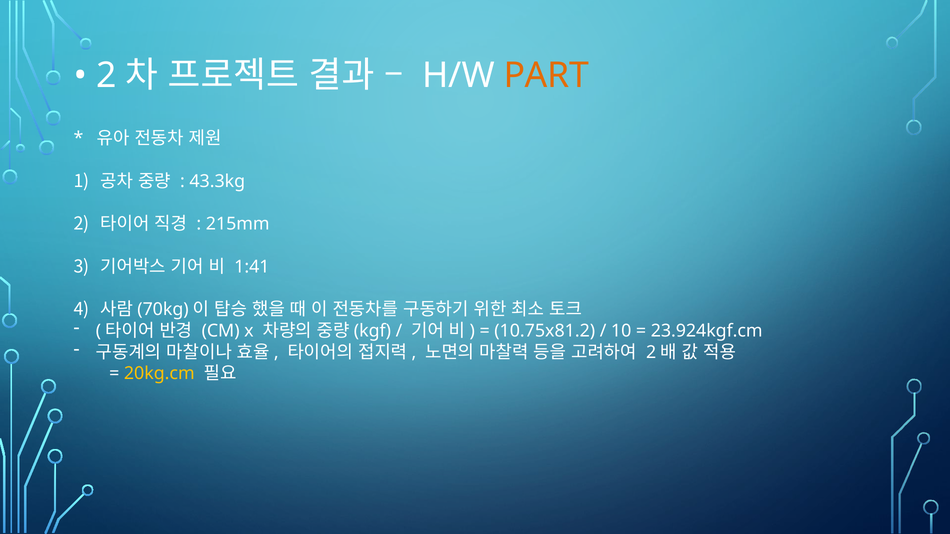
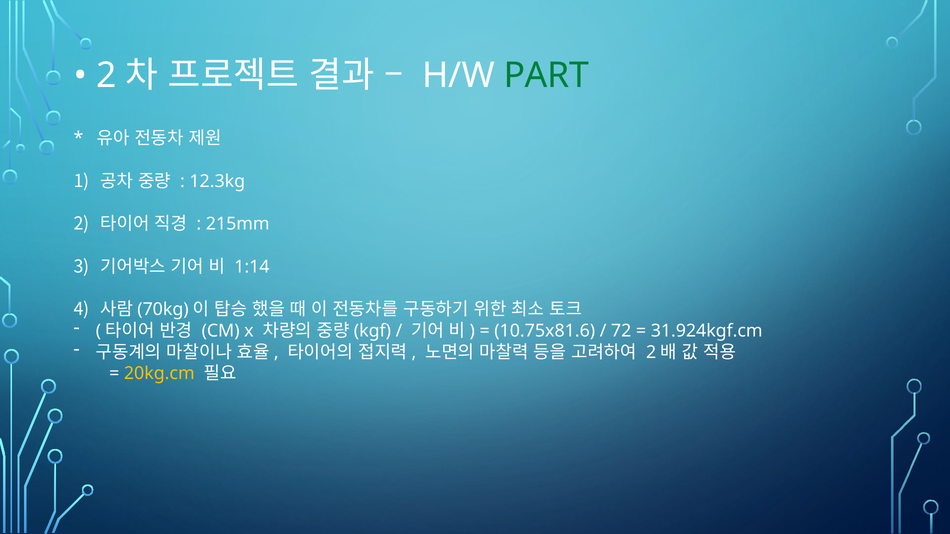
PART colour: orange -> green (546, 76)
43.3kg: 43.3kg -> 12.3kg (217, 181)
1:41: 1:41 -> 1:14 (252, 267)
10.75x81.2: 10.75x81.2 -> 10.75x81.6 (545, 331)
10: 10 -> 72 (621, 331)
23.924kgf.cm: 23.924kgf.cm -> 31.924kgf.cm (707, 331)
